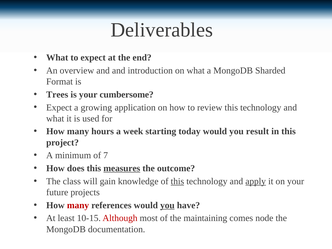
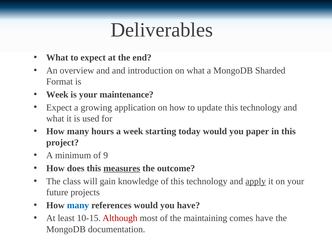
Trees: Trees -> Week (57, 95)
cumbersome: cumbersome -> maintenance (127, 95)
review: review -> update (210, 107)
result: result -> paper (258, 131)
7: 7 -> 9 (106, 155)
this underline: present -> none (177, 181)
many colour: red -> blue (78, 205)
you underline: present -> none (167, 205)
comes node: node -> have (264, 218)
